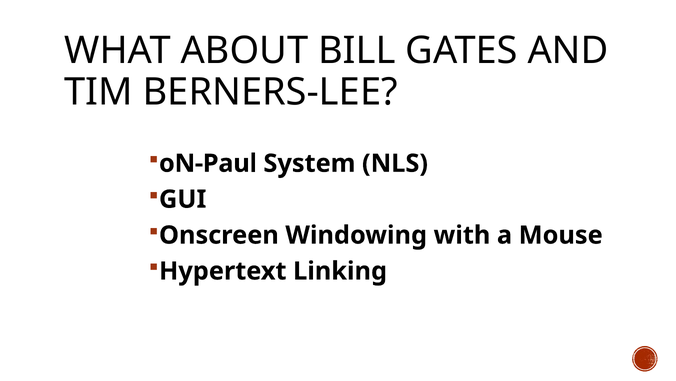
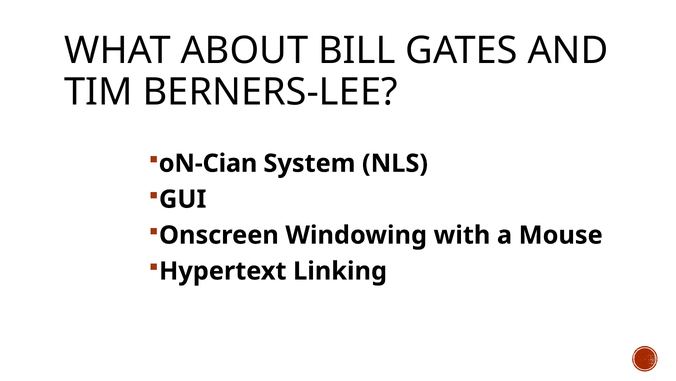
oN-Paul: oN-Paul -> oN-Cian (208, 163)
